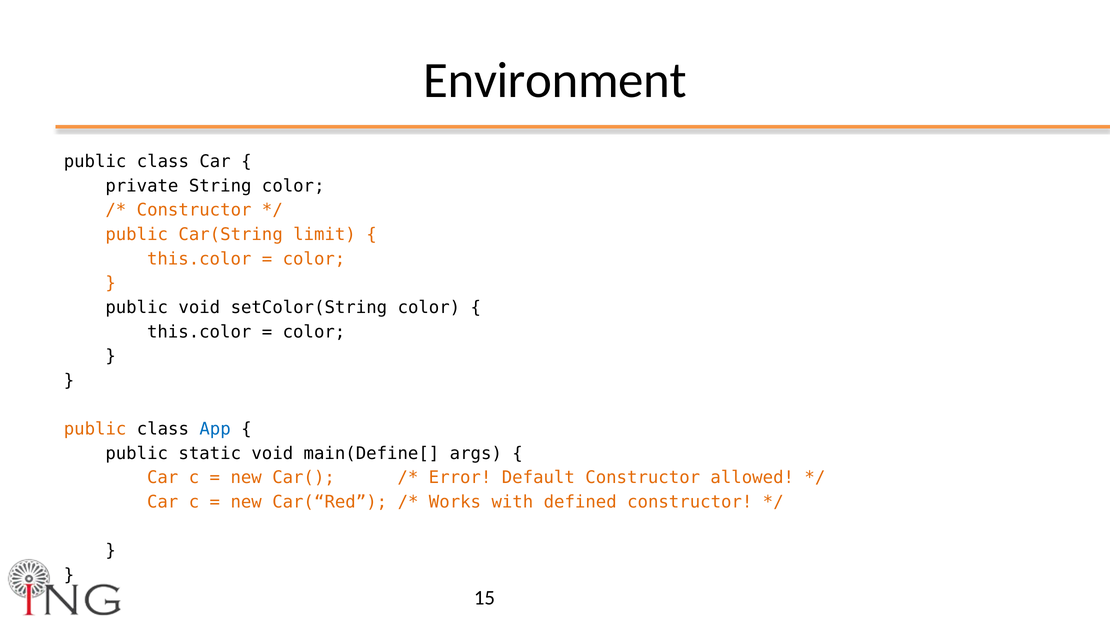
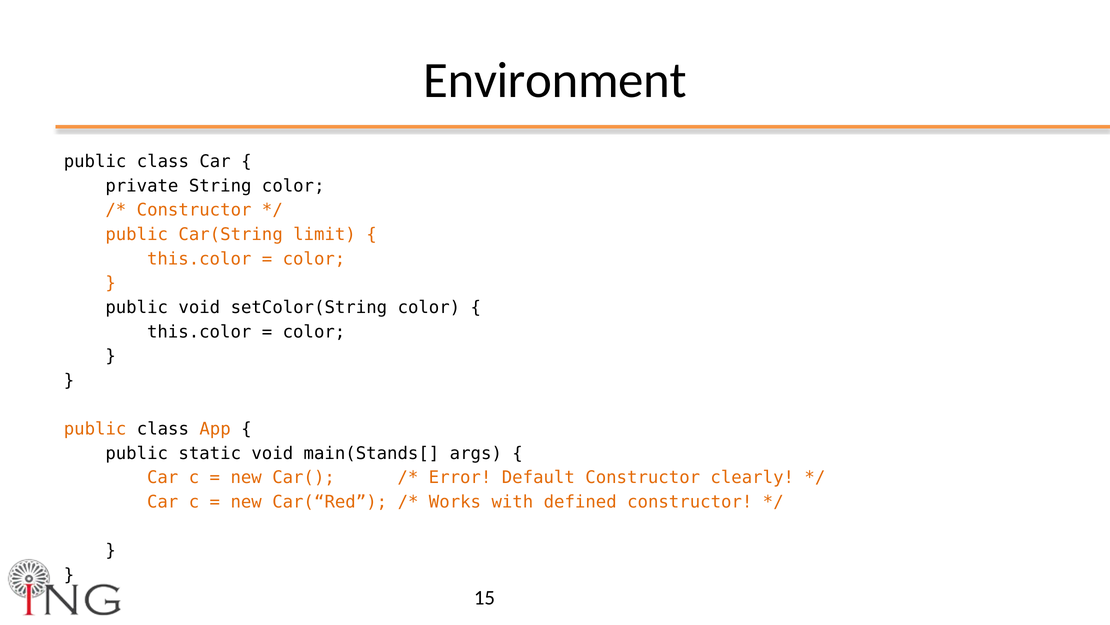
App colour: blue -> orange (215, 429)
main(Define[: main(Define[ -> main(Stands[ (371, 453)
allowed: allowed -> clearly (752, 477)
